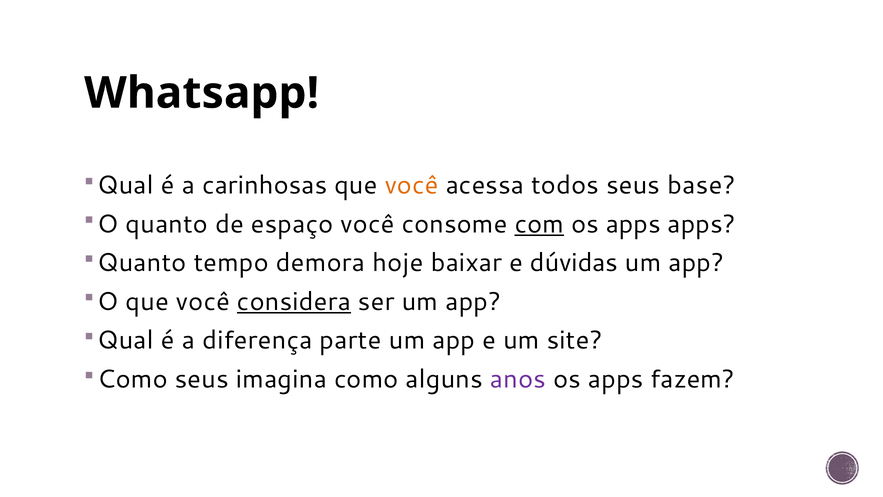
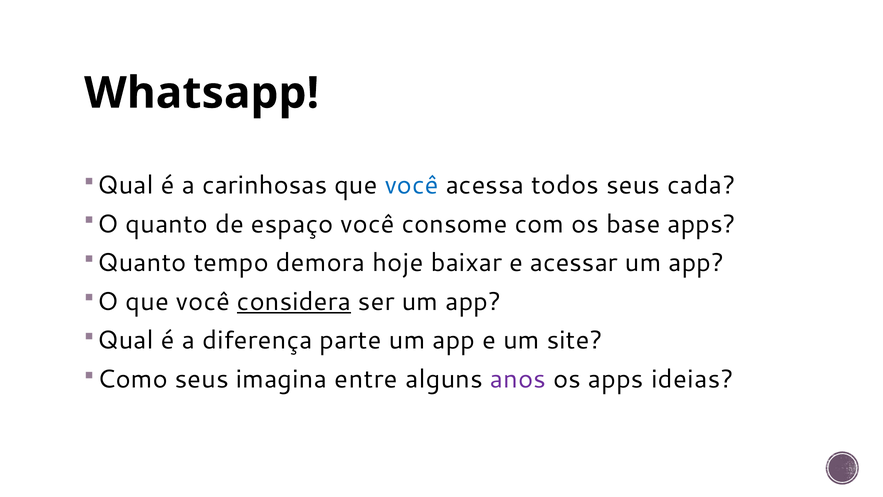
você colour: orange -> blue (412, 185)
base: base -> cada (701, 185)
com underline: present -> none (539, 224)
apps: apps -> base (633, 224)
dúvidas: dúvidas -> acessar (574, 263)
como: como -> entre (366, 379)
fazem: fazem -> ideias (692, 379)
